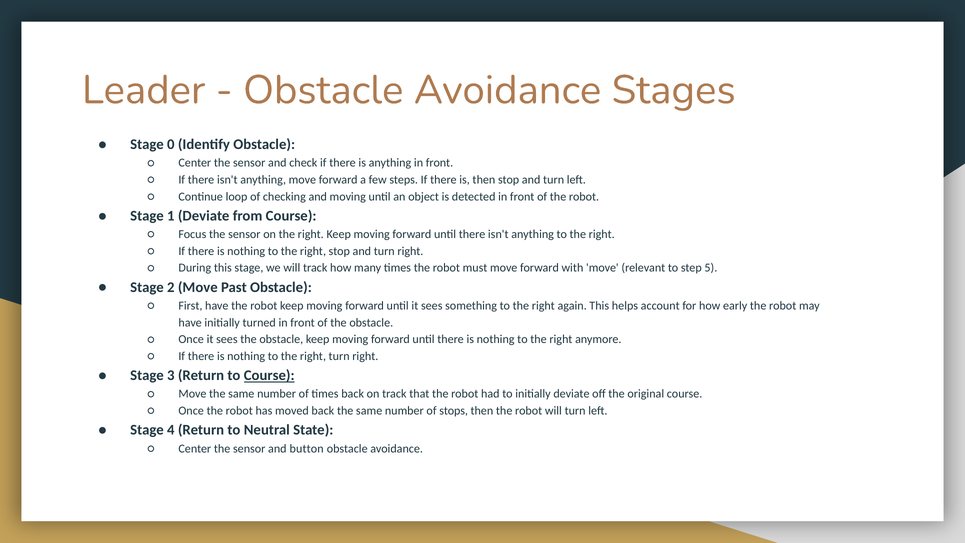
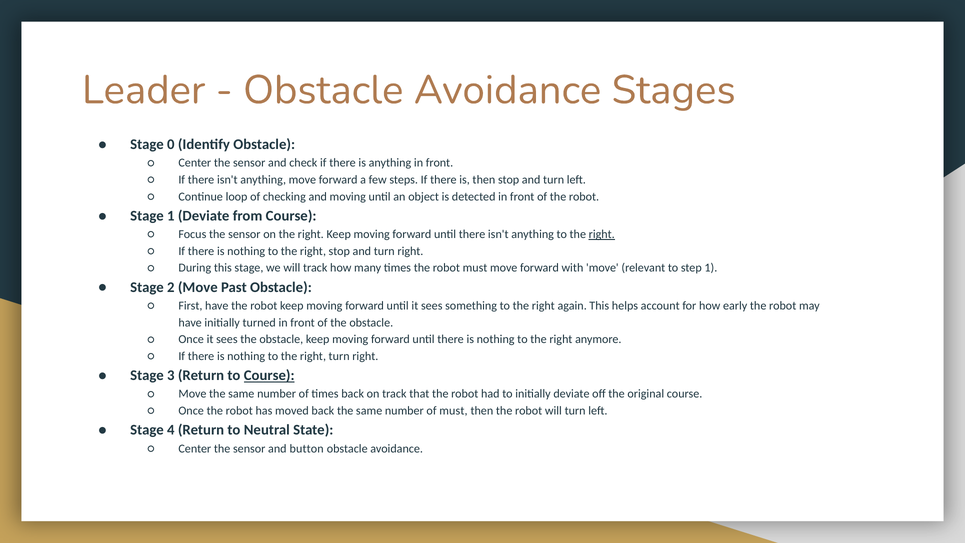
right underline: none -> present (602, 234)
step 5: 5 -> 1 (711, 268)
of stops: stops -> must (453, 411)
